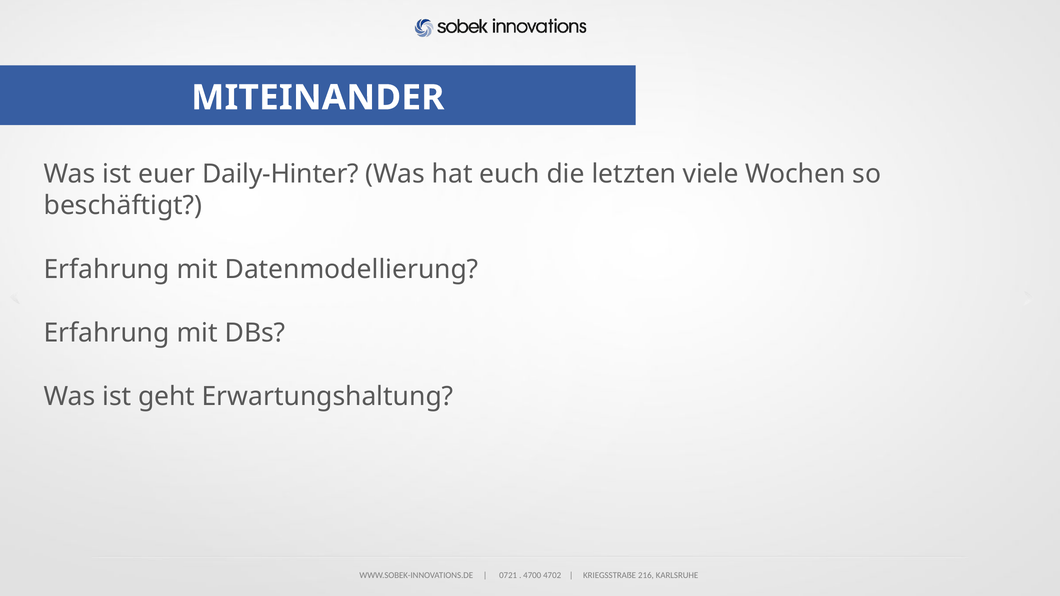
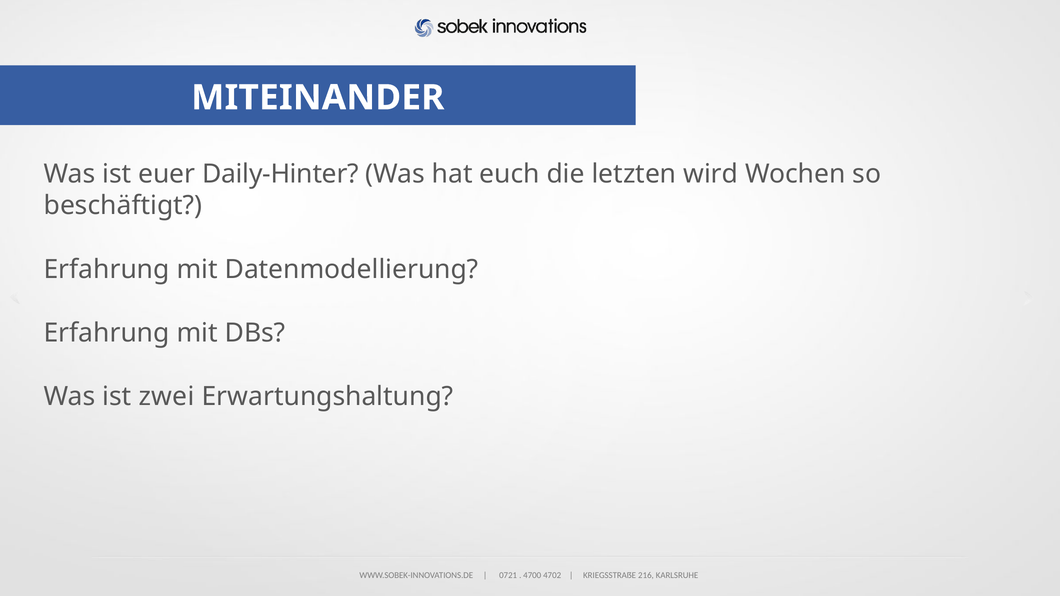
viele: viele -> wird (711, 174)
geht: geht -> zwei (166, 397)
